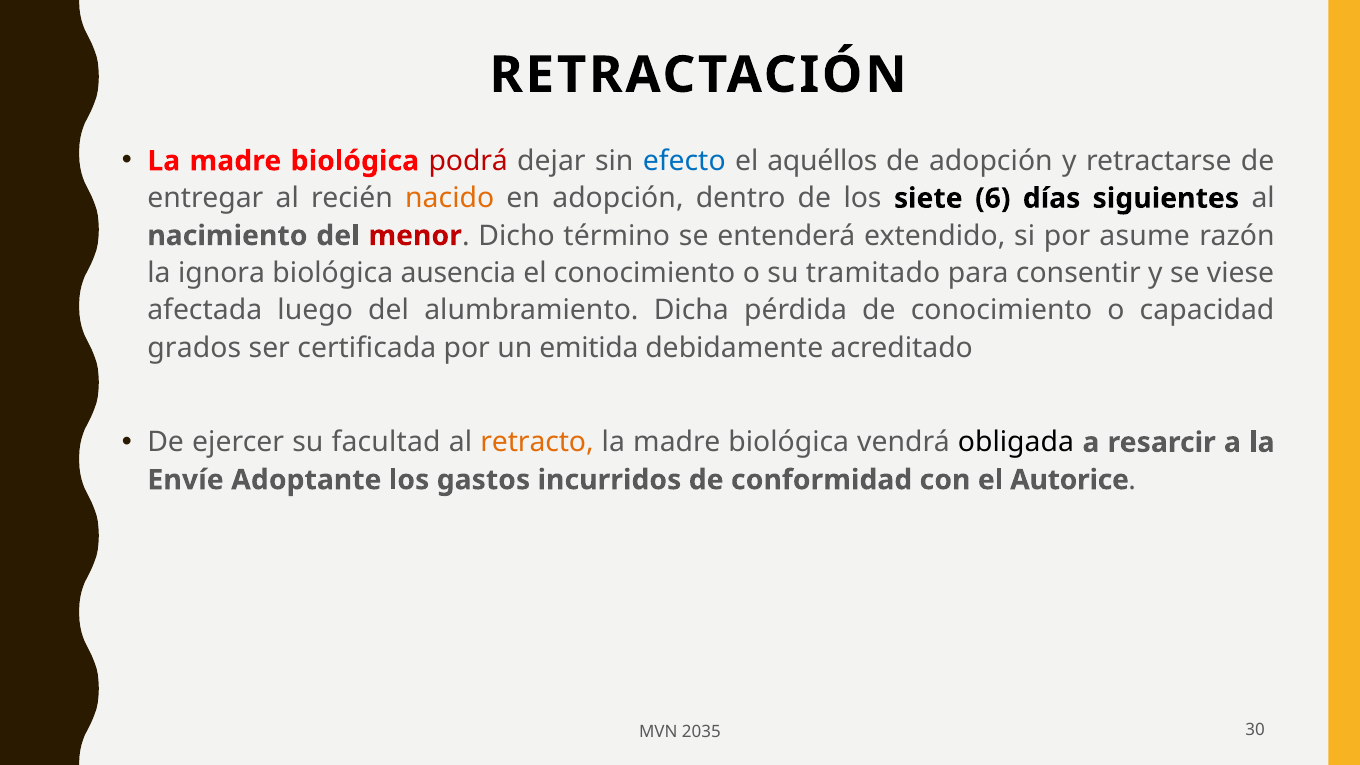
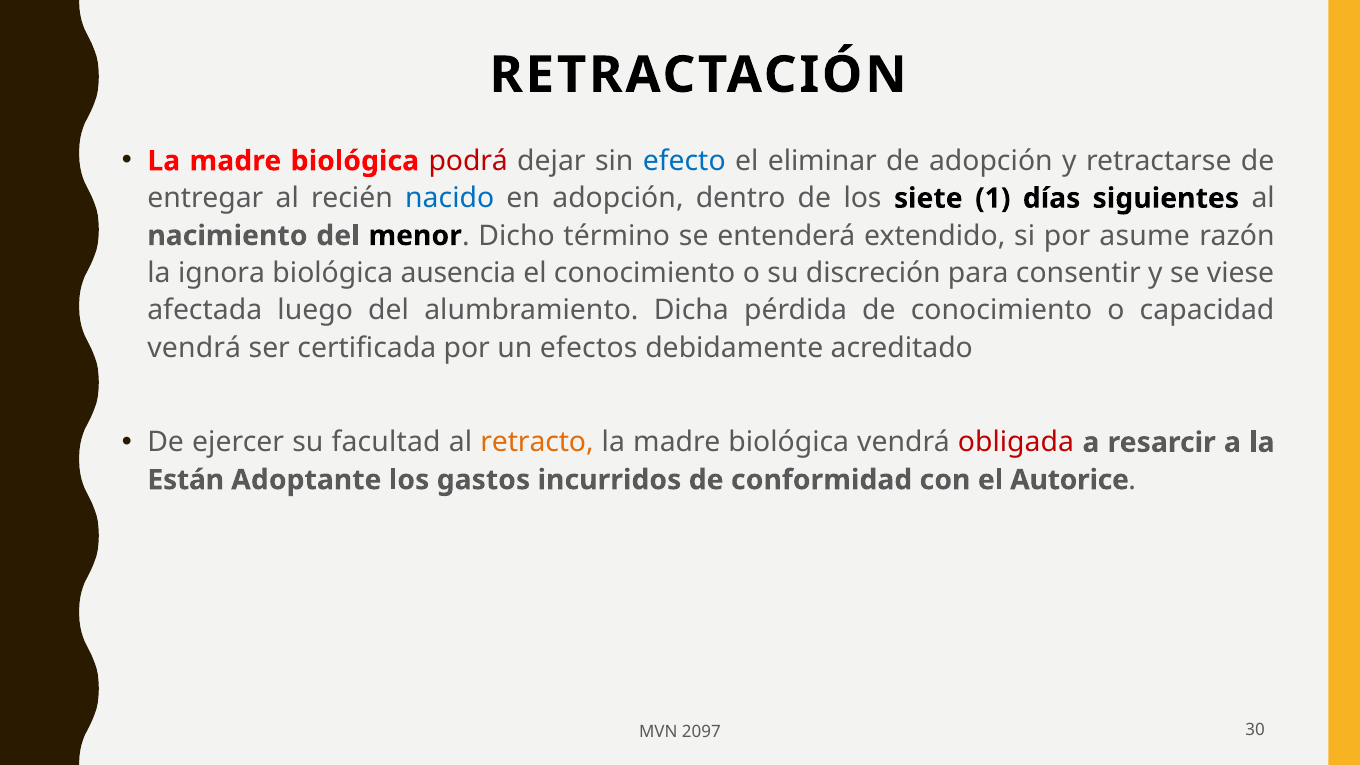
aquéllos: aquéllos -> eliminar (822, 161)
nacido colour: orange -> blue (450, 198)
6: 6 -> 1 (993, 198)
menor colour: red -> black (415, 236)
tramitado: tramitado -> discreción (873, 273)
grados: grados -> vendrá (194, 348)
emitida: emitida -> efectos (589, 348)
obligada colour: black -> red (1016, 443)
Envíe: Envíe -> Están (186, 480)
2035: 2035 -> 2097 (701, 732)
